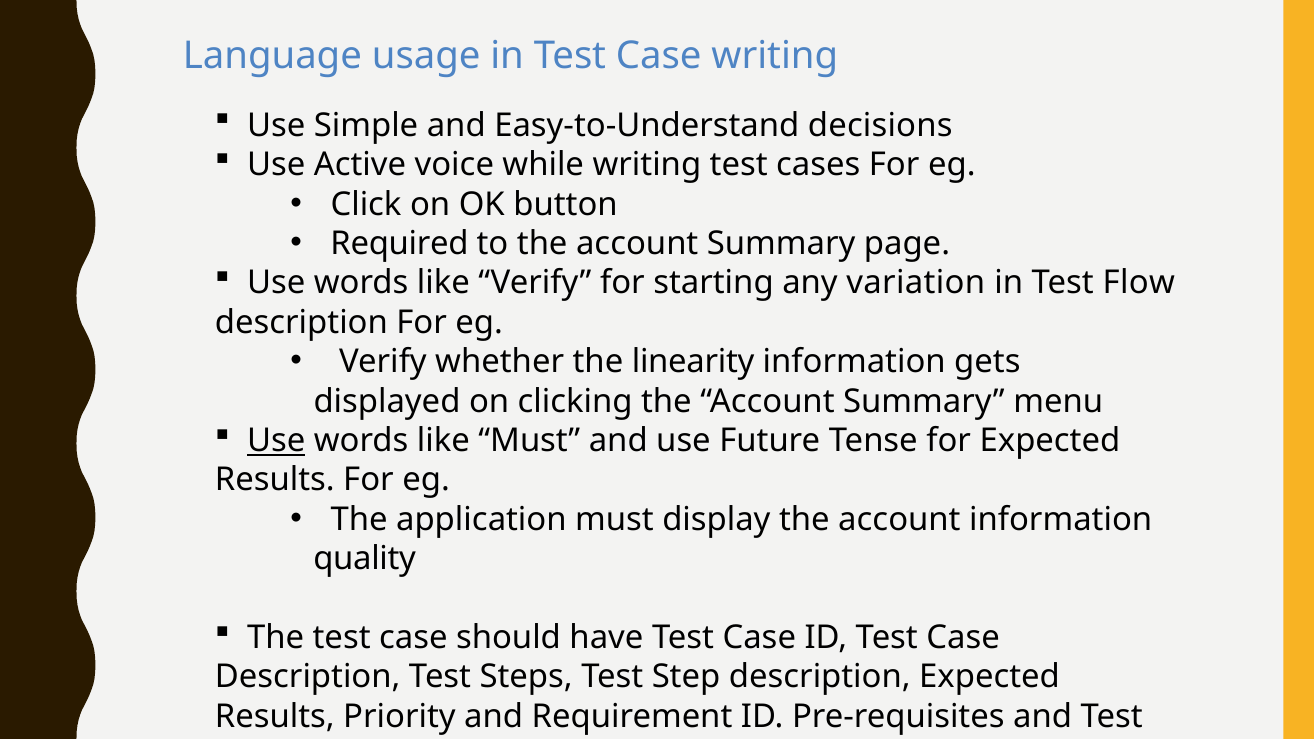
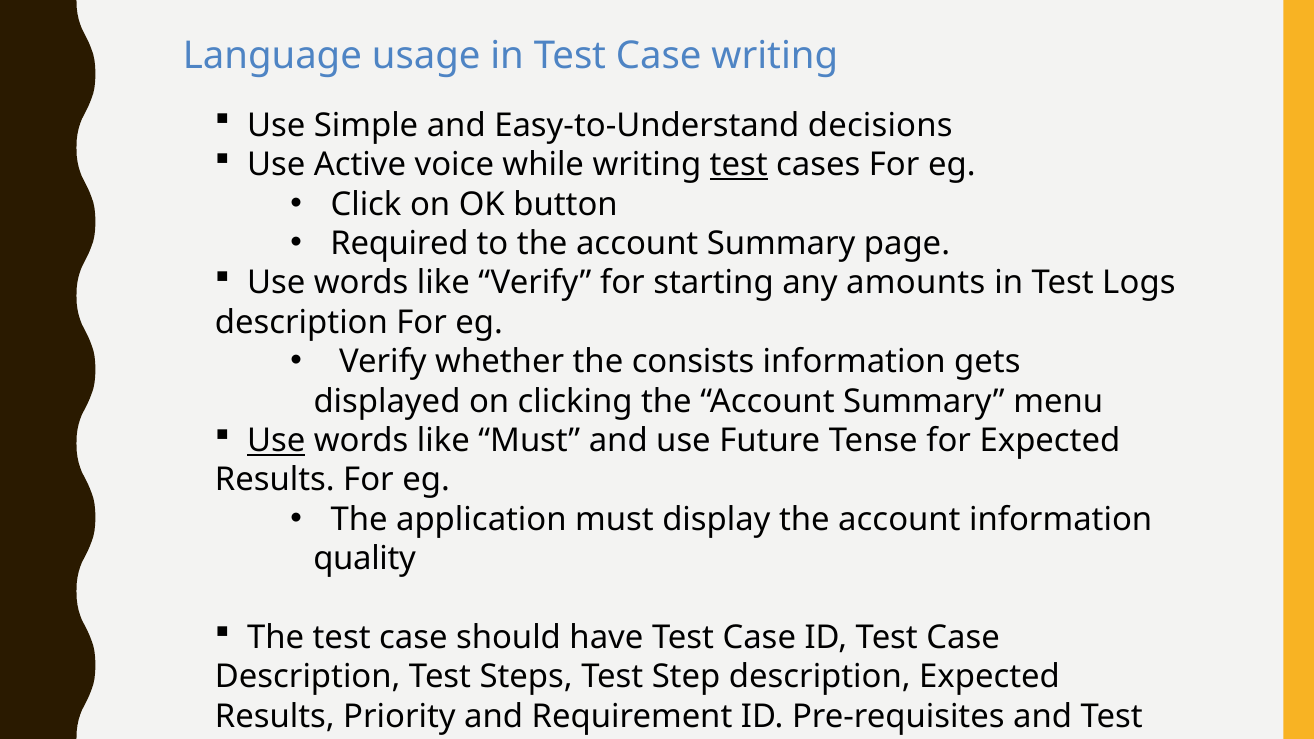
test underline: none -> present (739, 165)
variation: variation -> amounts (916, 283)
Flow: Flow -> Logs (1139, 283)
linearity: linearity -> consists (693, 362)
